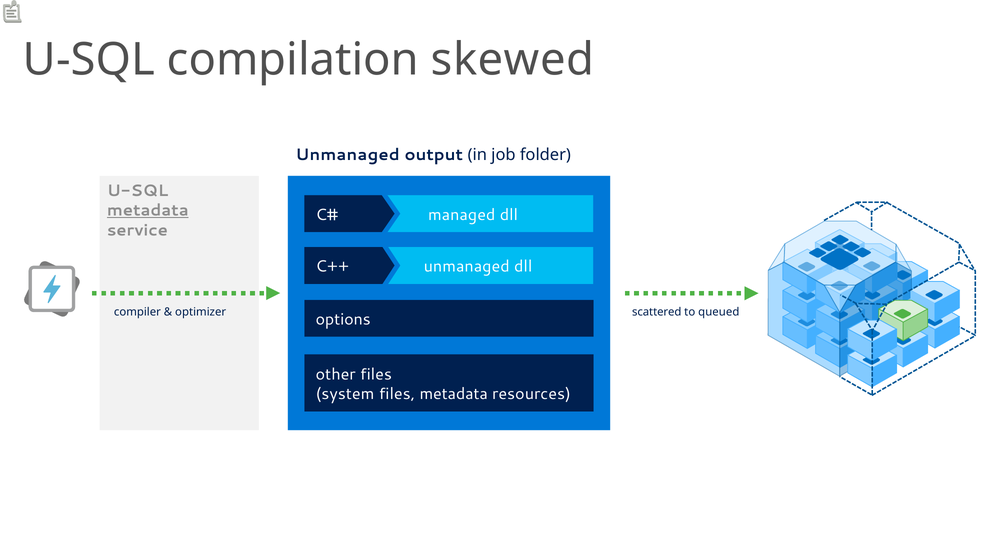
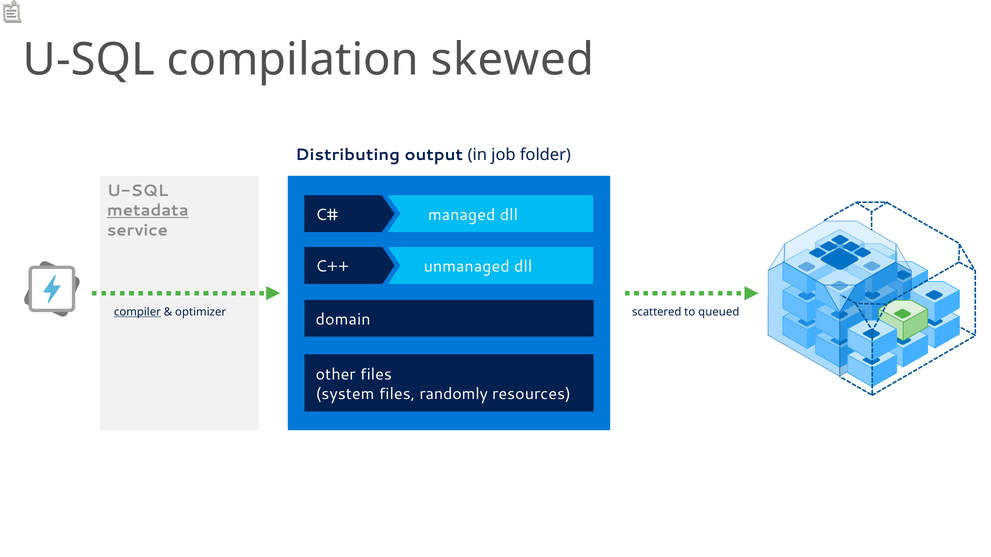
Unmanaged: Unmanaged -> Distributing (348, 155)
compiler underline: none -> present (137, 312)
options: options -> domain (343, 320)
files metadata: metadata -> randomly (454, 394)
